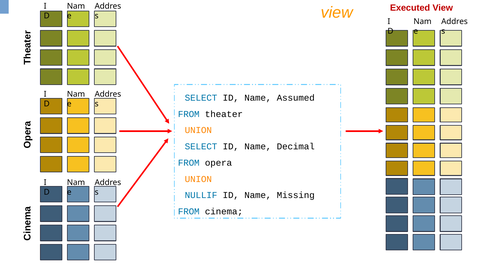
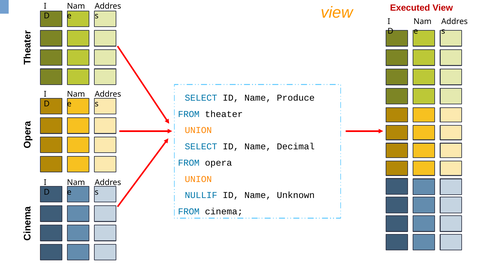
Assumed: Assumed -> Produce (296, 98)
Missing: Missing -> Unknown (296, 195)
